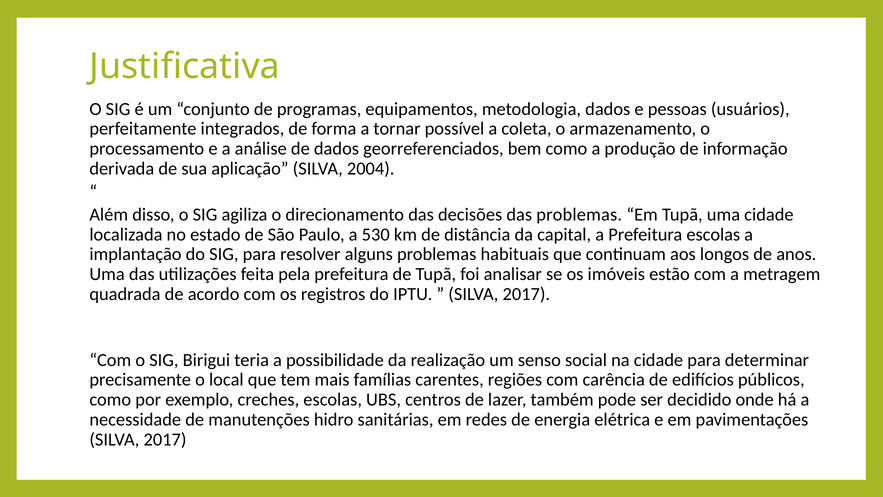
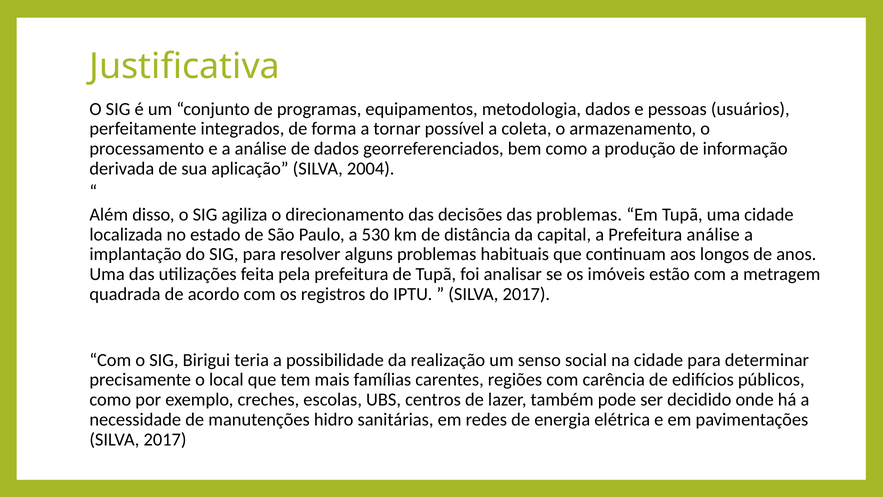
Prefeitura escolas: escolas -> análise (713, 234)
